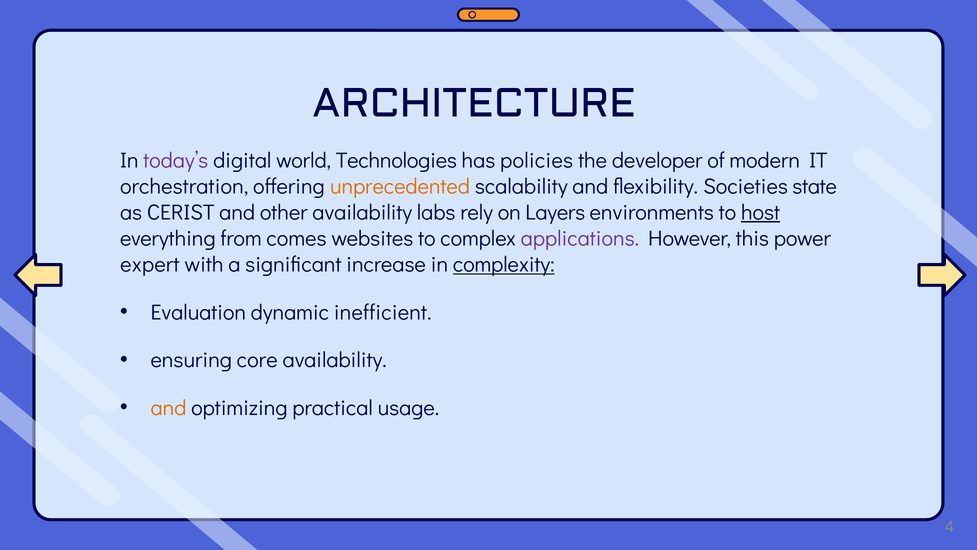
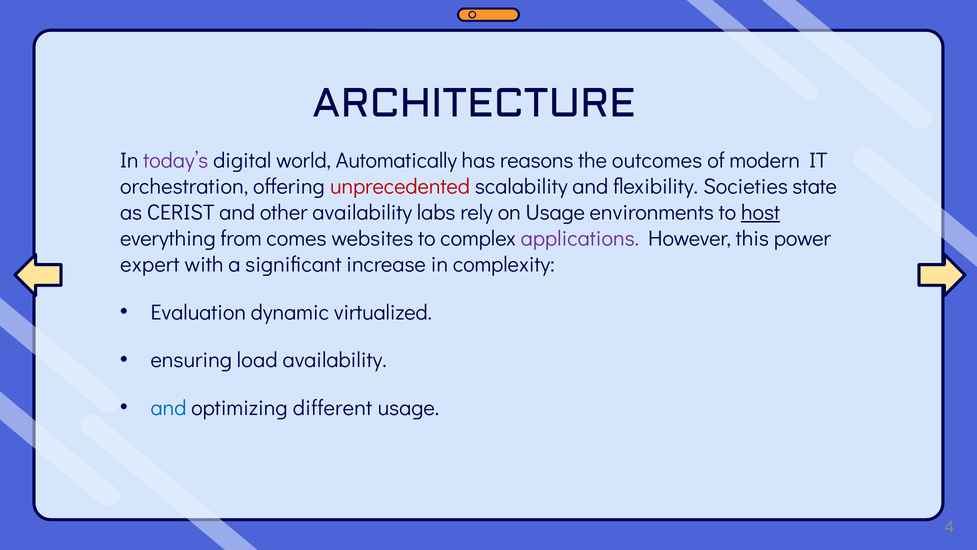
Technologies: Technologies -> Automatically (396, 160)
policies: policies -> reasons (537, 160)
developer: developer -> outcomes (657, 160)
unprecedented colour: orange -> red (400, 186)
on Layers: Layers -> Usage (555, 212)
complexity underline: present -> none (504, 264)
inefficient: inefficient -> virtualized (383, 312)
core: core -> load (257, 360)
and colour: orange -> blue (169, 408)
practical: practical -> different (332, 408)
